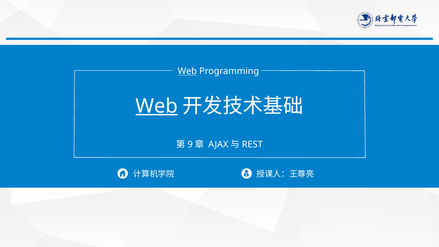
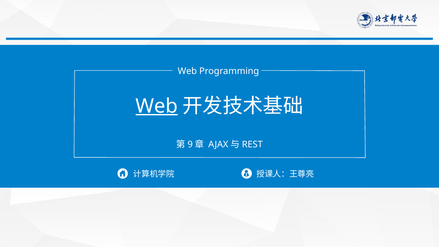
Web underline: present -> none (187, 71)
